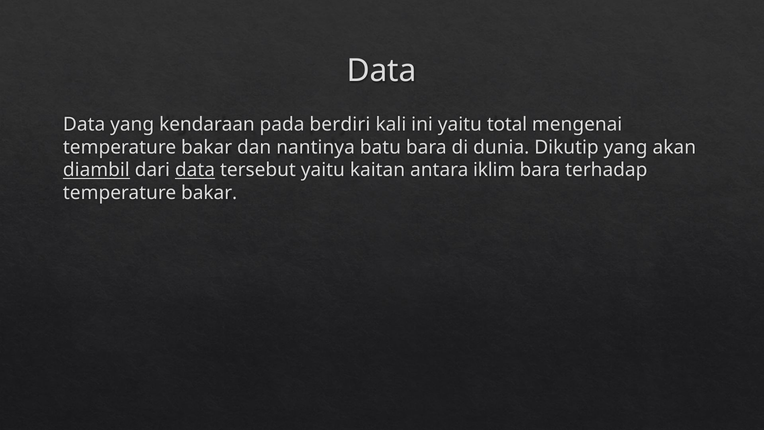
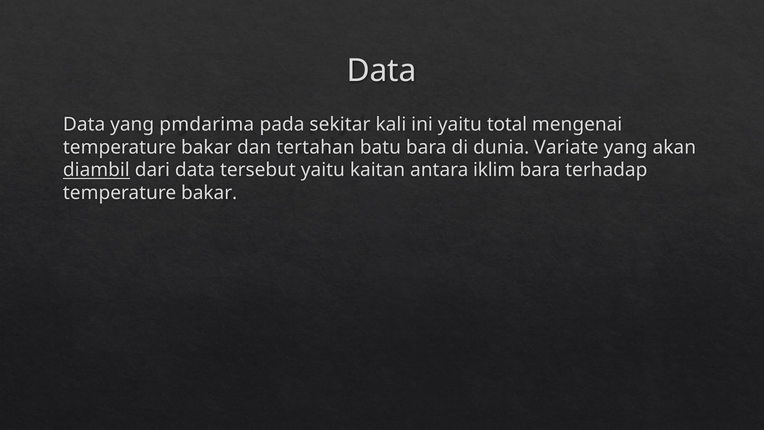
kendaraan: kendaraan -> pmdarima (207, 124)
berdiri: berdiri -> sekitar (340, 124)
nantinya: nantinya -> tertahan (316, 147)
Dikutip: Dikutip -> Variate (566, 147)
data underline: present -> none (195, 170)
